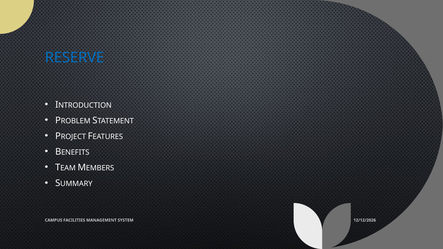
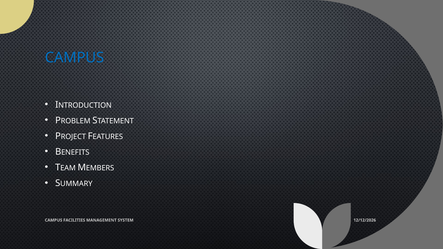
RESERVE: RESERVE -> CAMPUS (74, 58)
